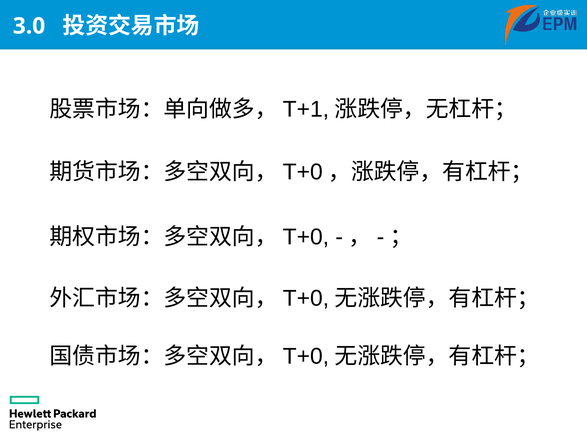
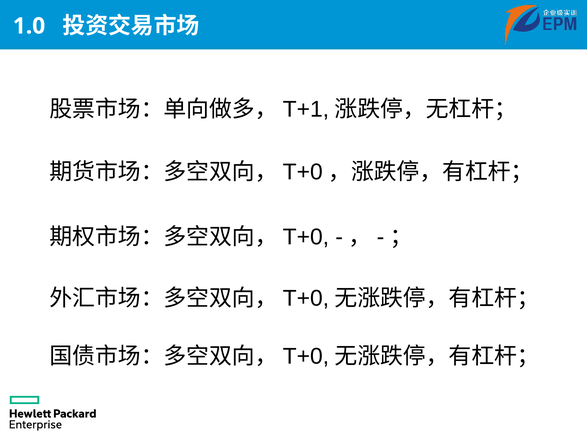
3.0: 3.0 -> 1.0 (29, 26)
